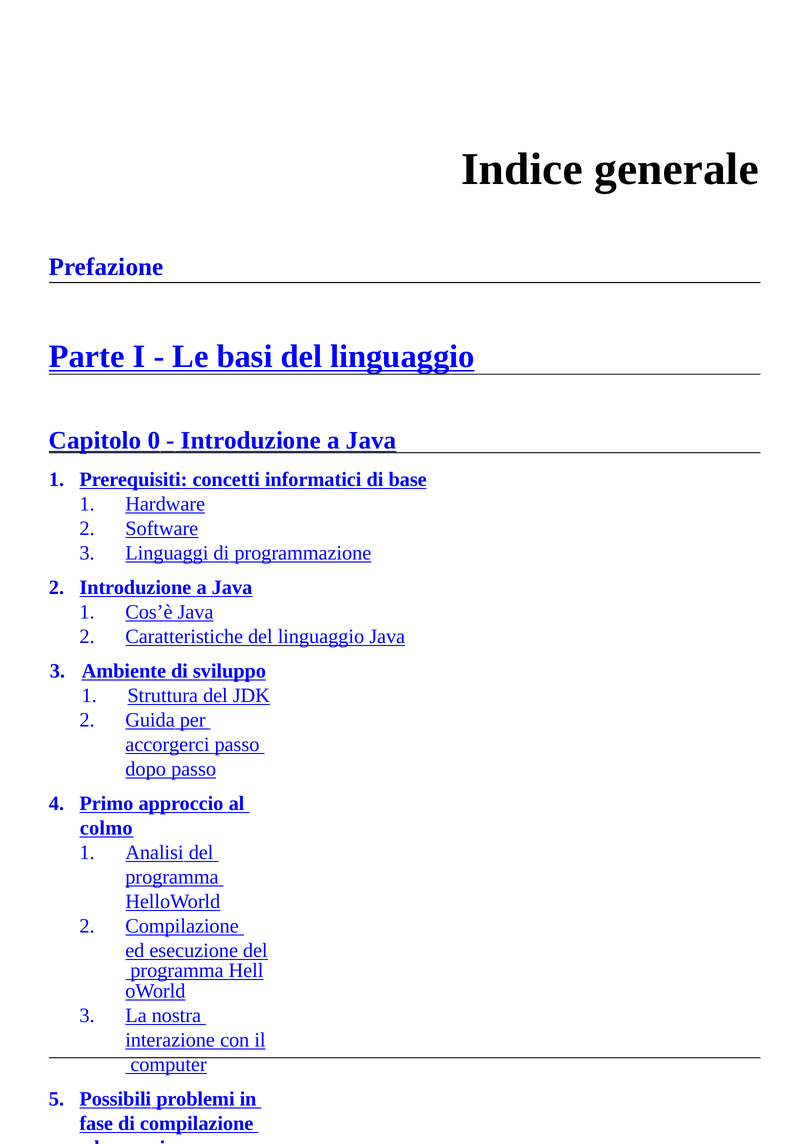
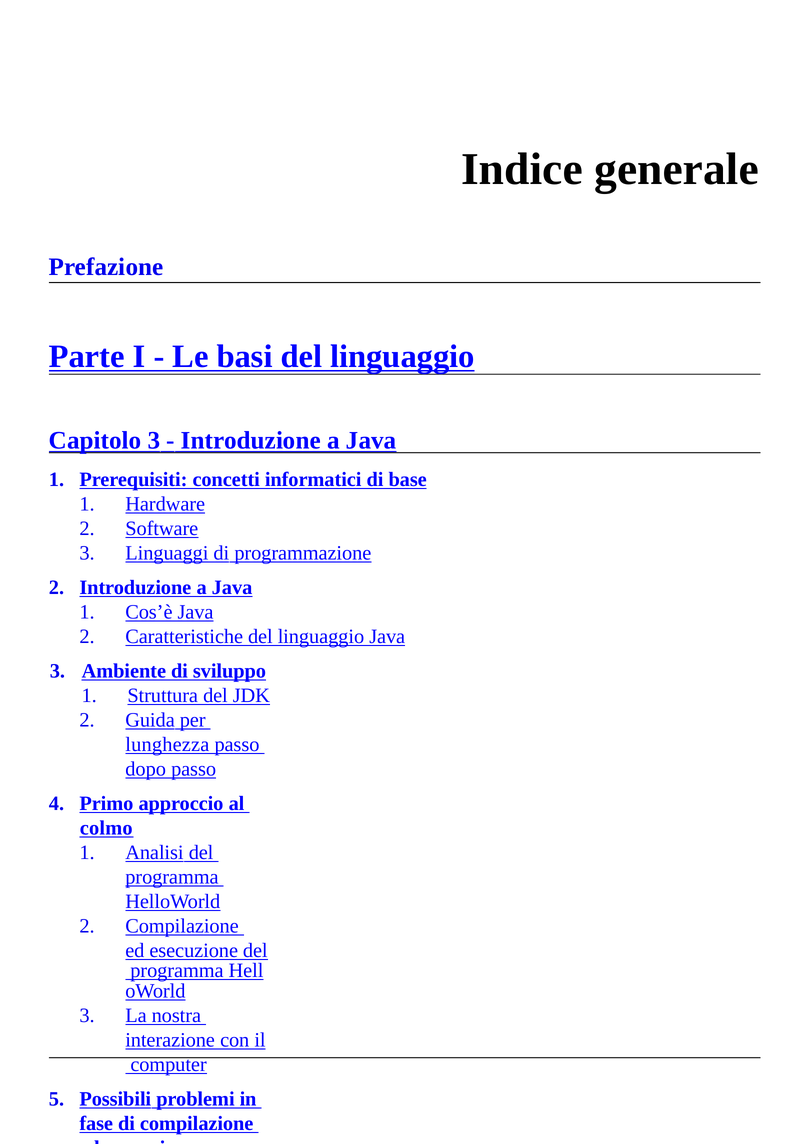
Capitolo 0: 0 -> 3 (154, 441)
accorgerci: accorgerci -> lunghezza (167, 745)
